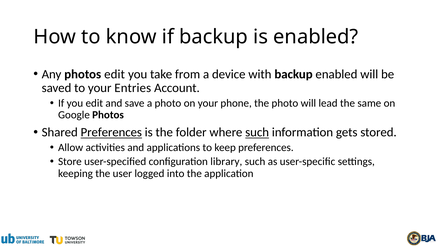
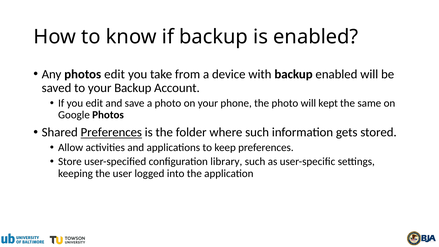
your Entries: Entries -> Backup (133, 88)
lead: lead -> kept (328, 103)
such underline: present -> none (257, 132)
